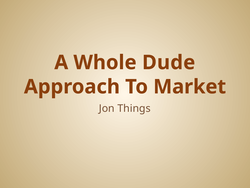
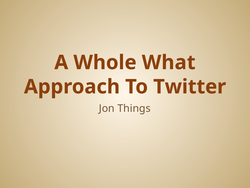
Dude: Dude -> What (169, 62)
Market: Market -> Twitter (190, 87)
